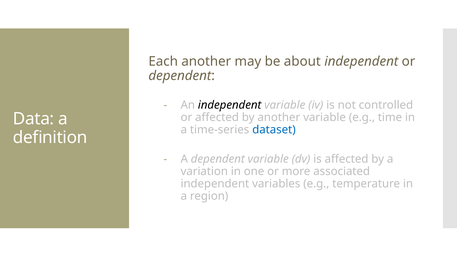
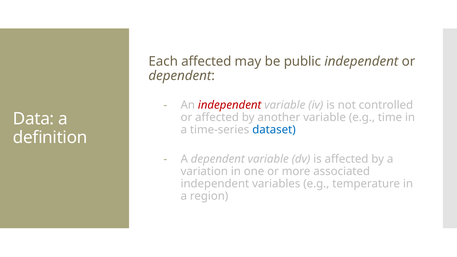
Each another: another -> affected (206, 61)
about: about -> public (302, 61)
independent colour: black -> red (230, 105)
